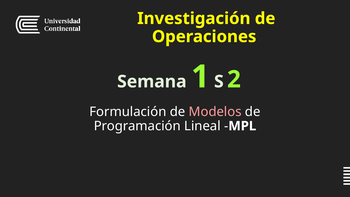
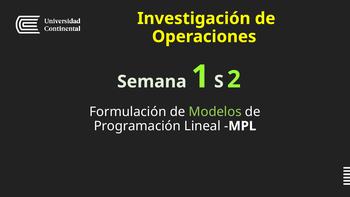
Modelos colour: pink -> light green (215, 112)
